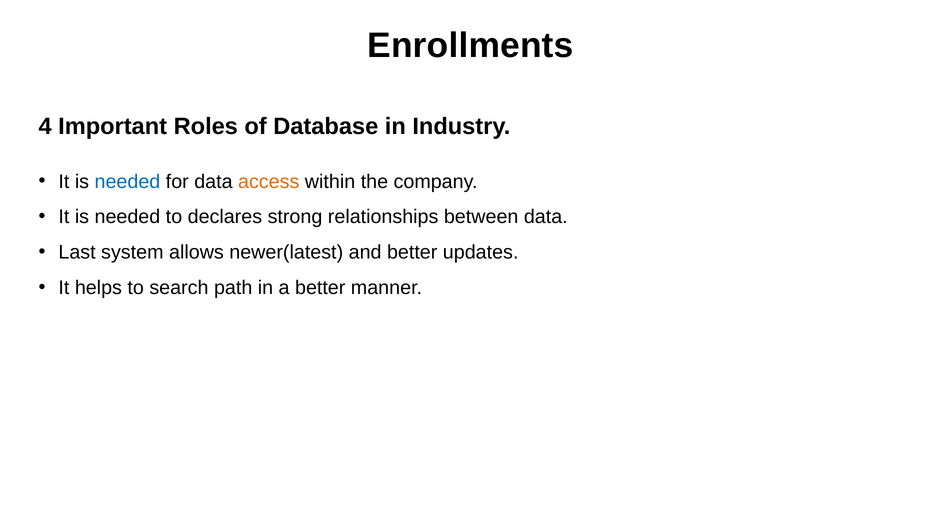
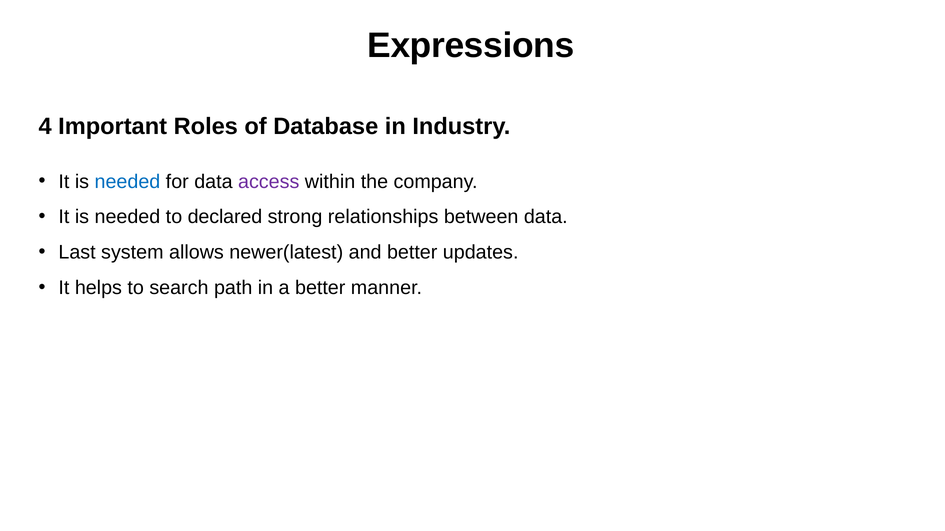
Enrollments: Enrollments -> Expressions (471, 46)
access colour: orange -> purple (269, 182)
declares: declares -> declared (225, 217)
